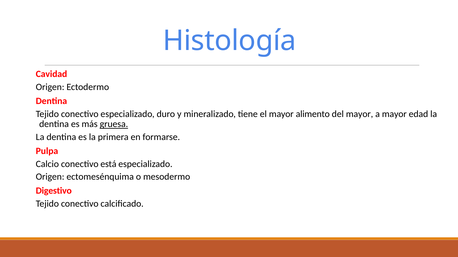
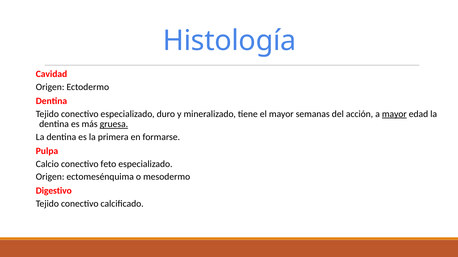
alimento: alimento -> semanas (313, 114)
del mayor: mayor -> acción (360, 114)
mayor underline: none -> present (394, 114)
está: está -> feto (108, 164)
